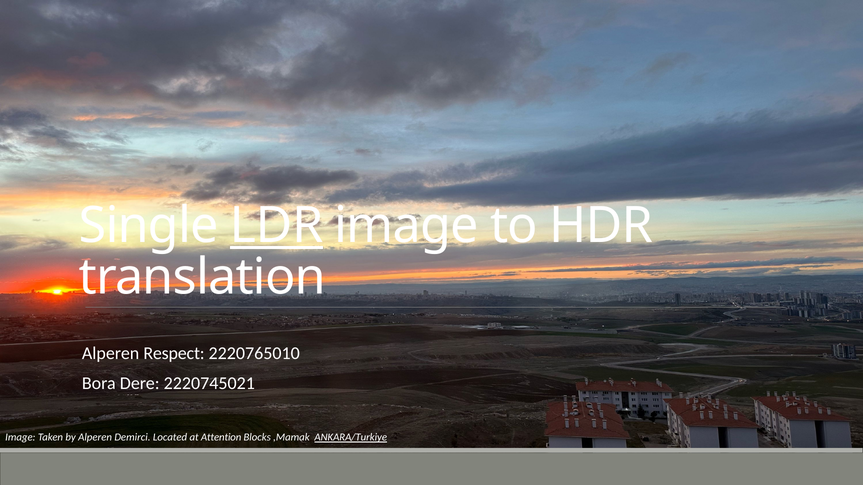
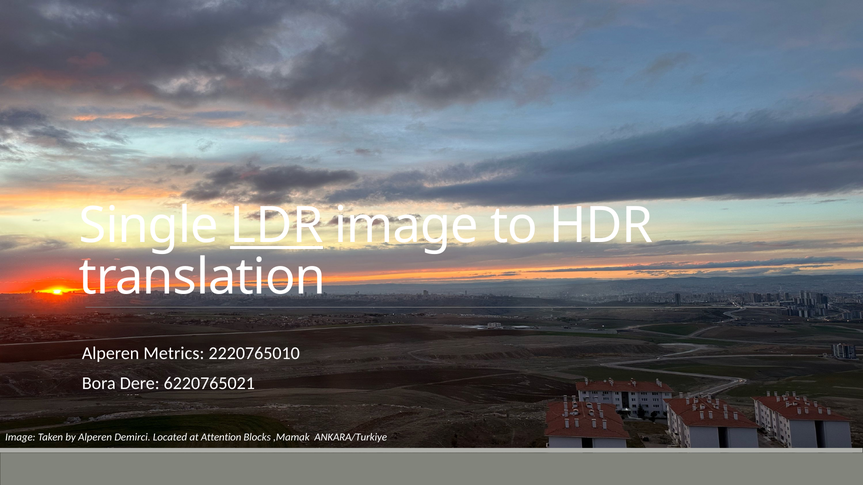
Respect: Respect -> Metrics (174, 354)
2220745021: 2220745021 -> 6220765021 (209, 384)
ANKARA/Turkiye underline: present -> none (351, 438)
